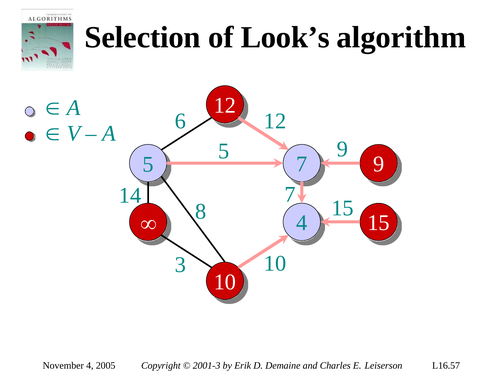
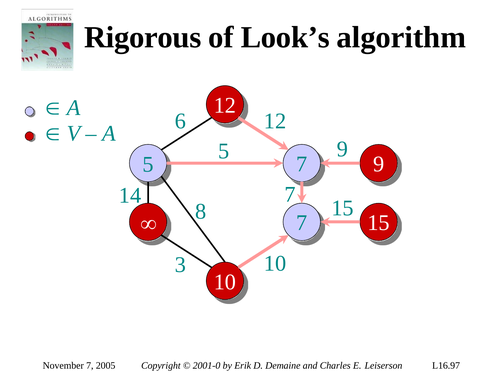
Selection: Selection -> Rigorous (143, 37)
4: 4 -> 7 (302, 222)
November 4: 4 -> 7 (90, 365)
2001-3: 2001-3 -> 2001-0 (207, 365)
L16.57: L16.57 -> L16.97 (446, 365)
